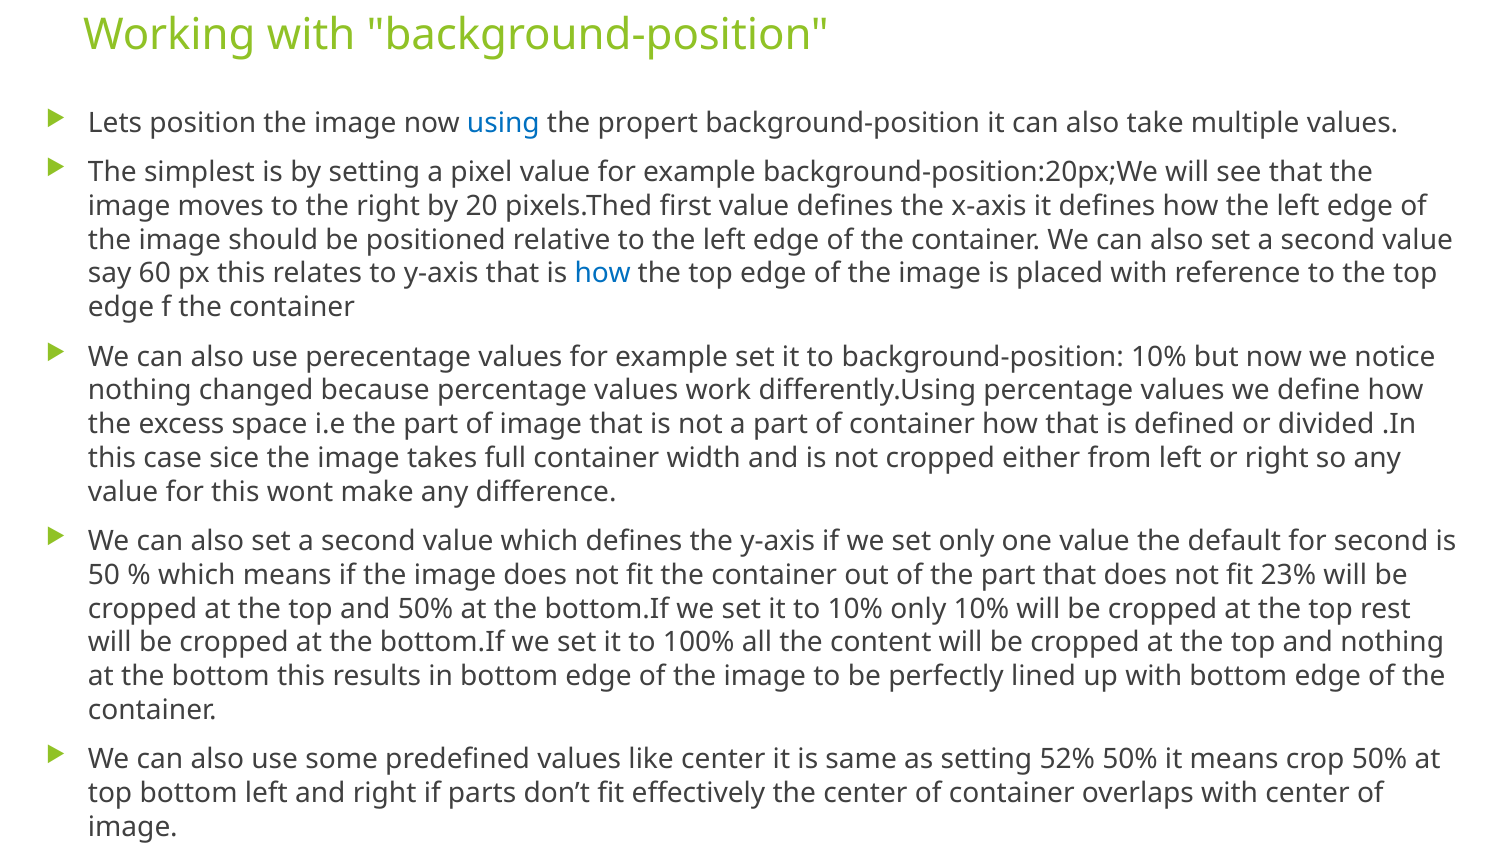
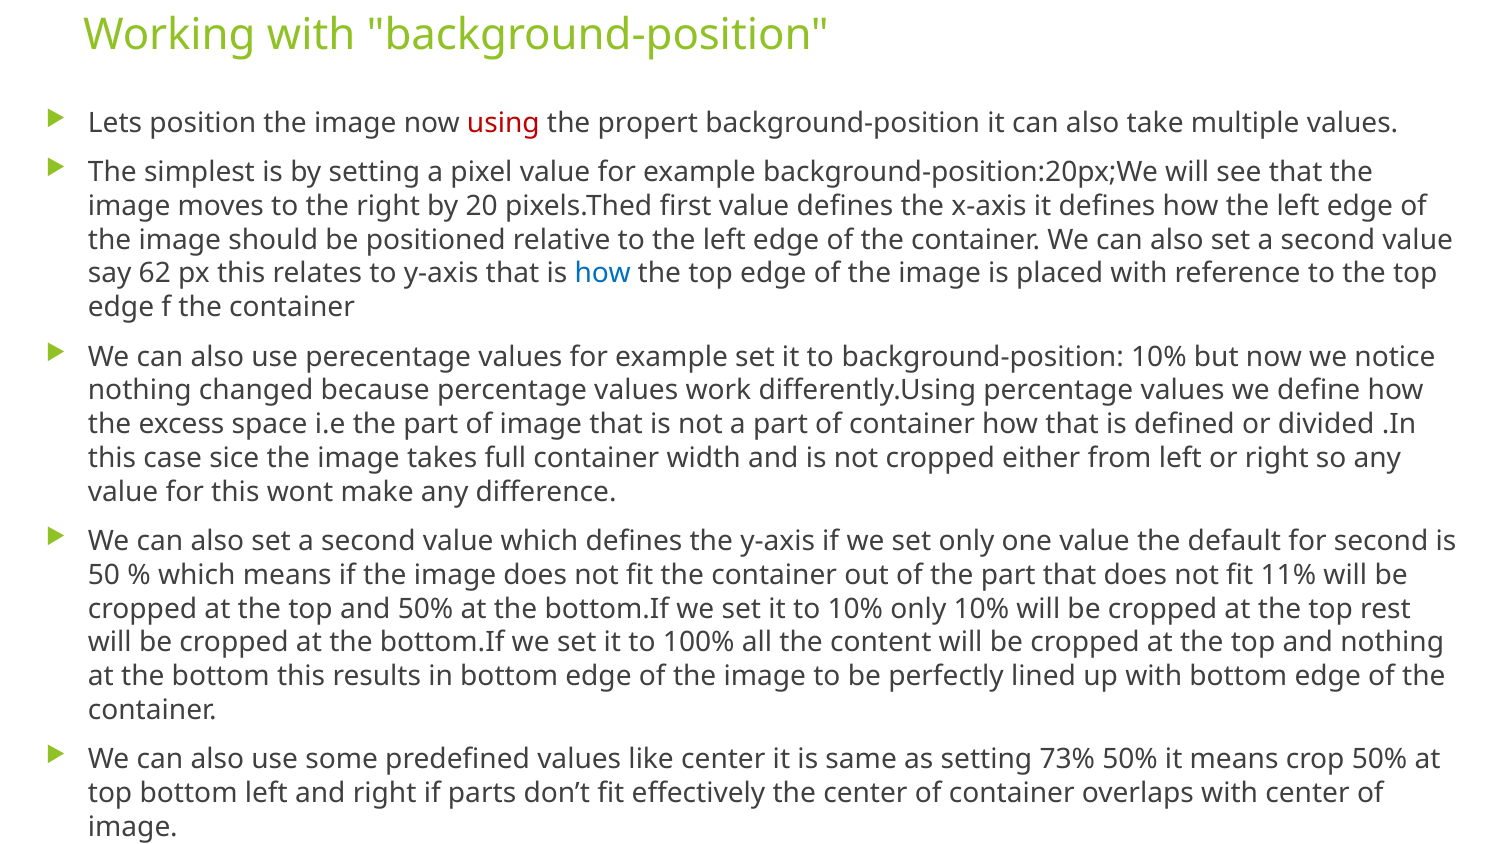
using colour: blue -> red (503, 123)
60: 60 -> 62 (155, 274)
23%: 23% -> 11% (1288, 575)
52%: 52% -> 73% (1067, 759)
